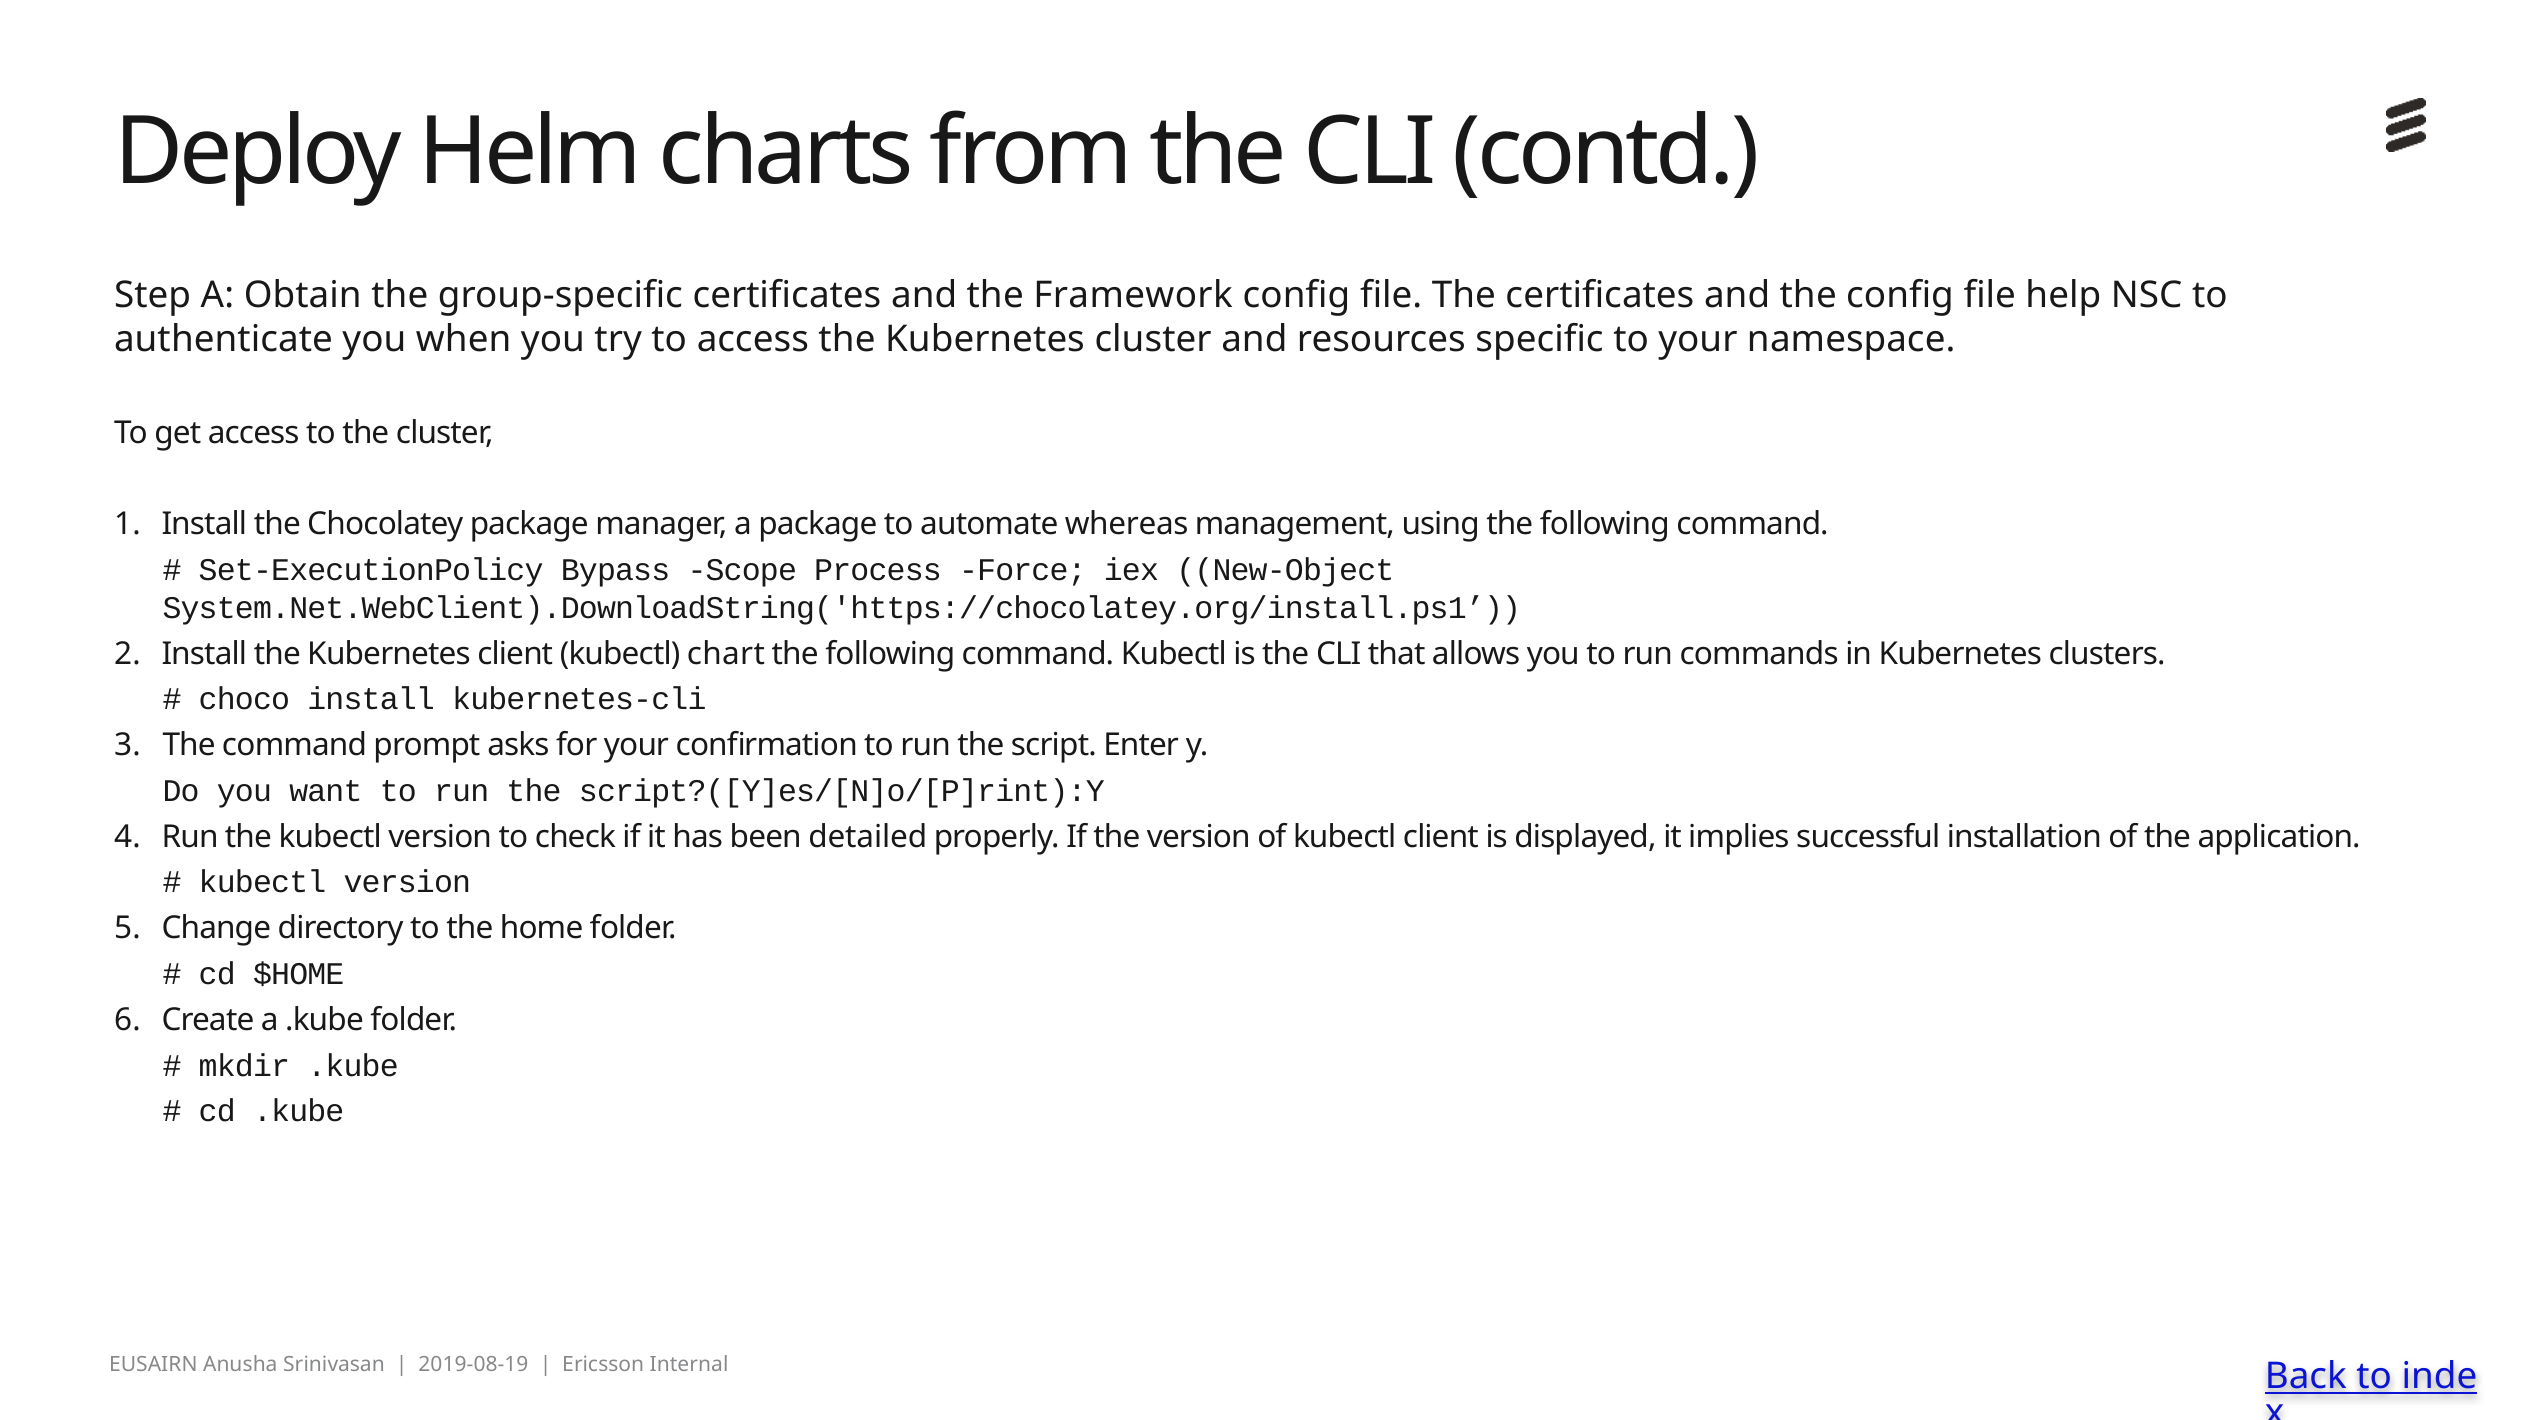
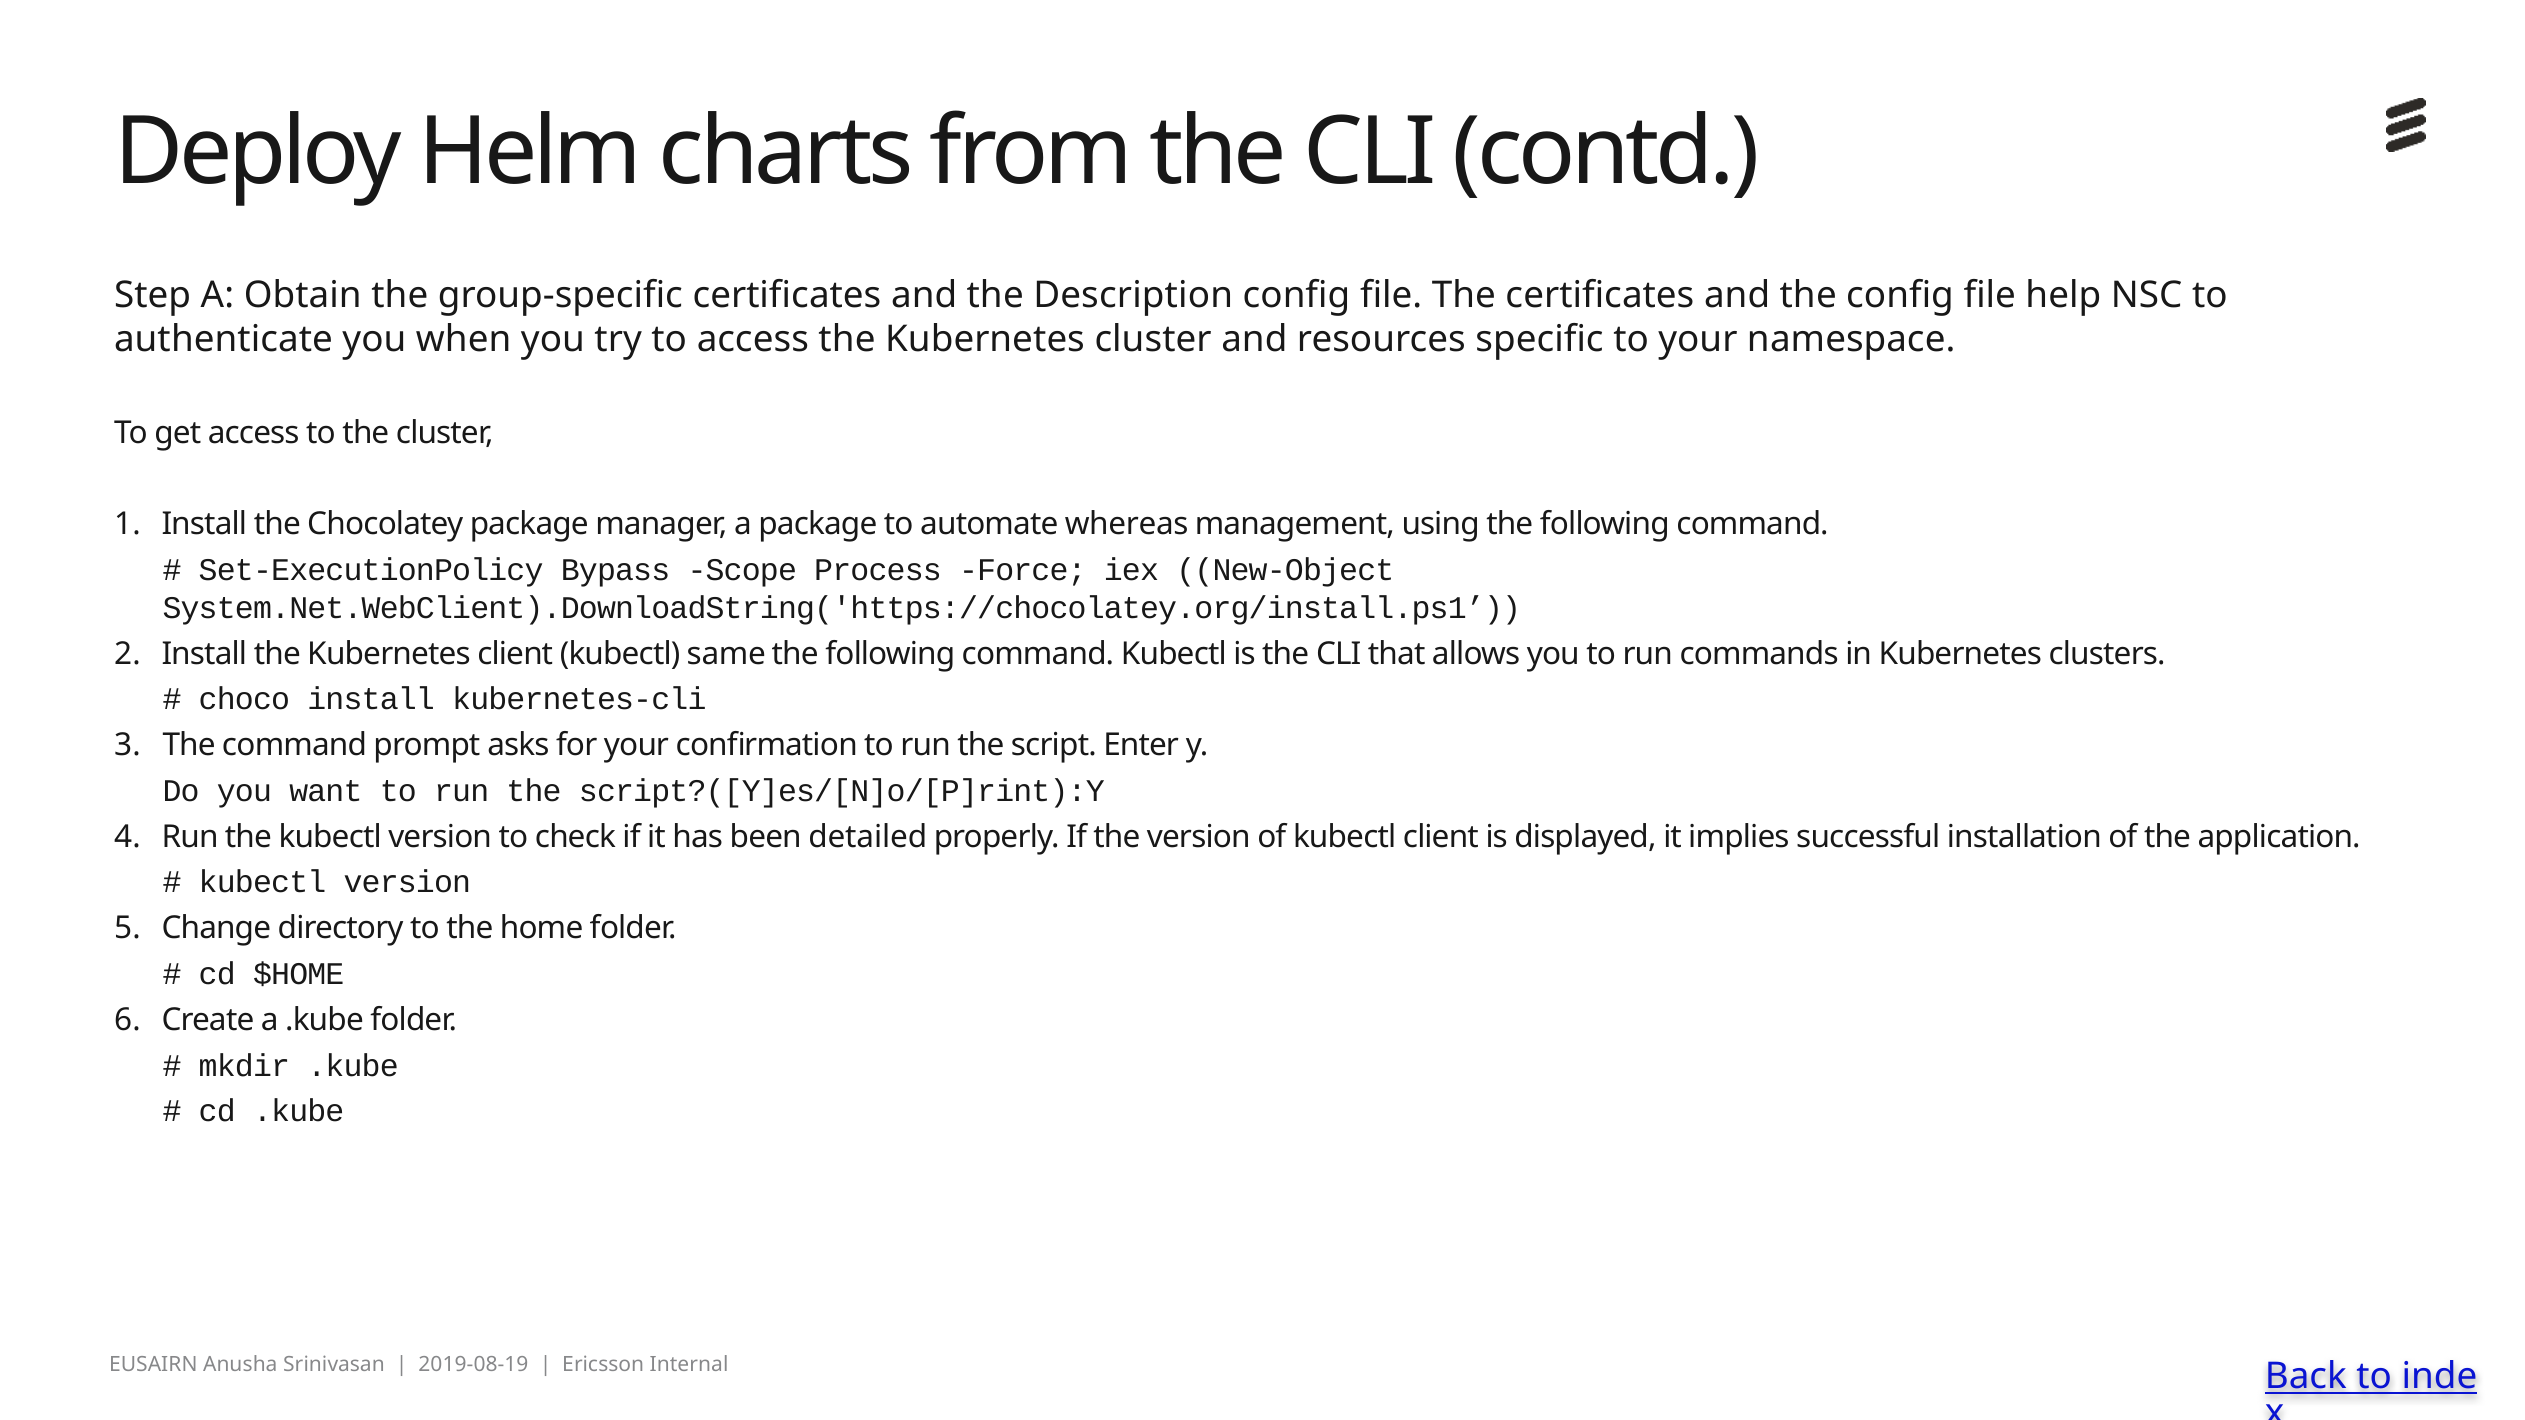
Framework: Framework -> Description (1133, 295)
chart: chart -> same (726, 654)
